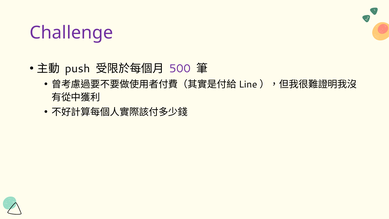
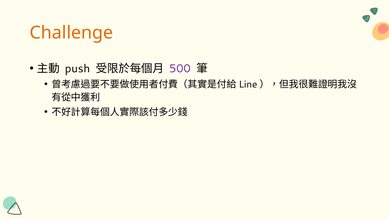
Challenge colour: purple -> orange (71, 33)
